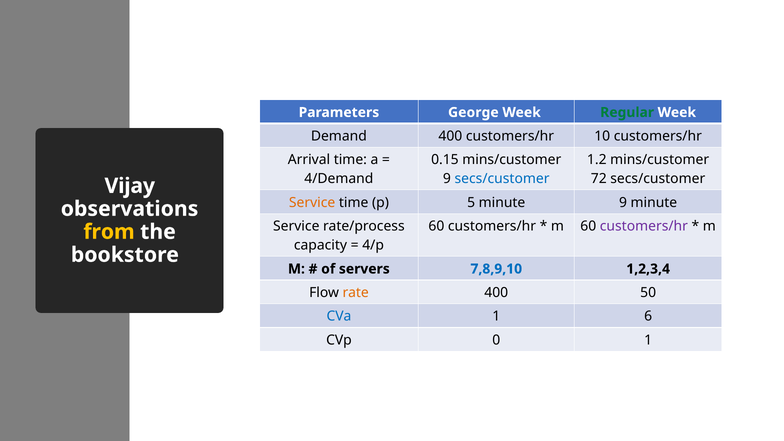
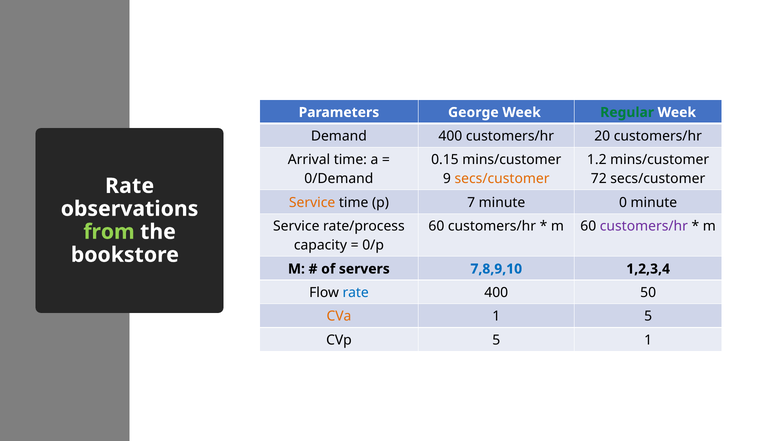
10: 10 -> 20 (602, 136)
4/Demand: 4/Demand -> 0/Demand (339, 179)
secs/customer colour: blue -> orange (502, 179)
Vijay: Vijay -> Rate (130, 186)
5: 5 -> 7 (471, 203)
minute 9: 9 -> 0 (623, 203)
from colour: yellow -> light green (109, 232)
4/p: 4/p -> 0/p (373, 245)
rate colour: orange -> blue (356, 293)
CVa colour: blue -> orange (339, 316)
1 6: 6 -> 5 (648, 316)
CVp 0: 0 -> 5 (496, 340)
